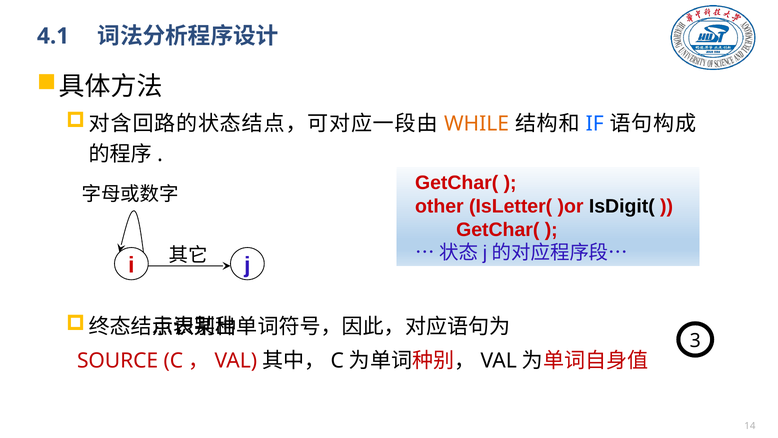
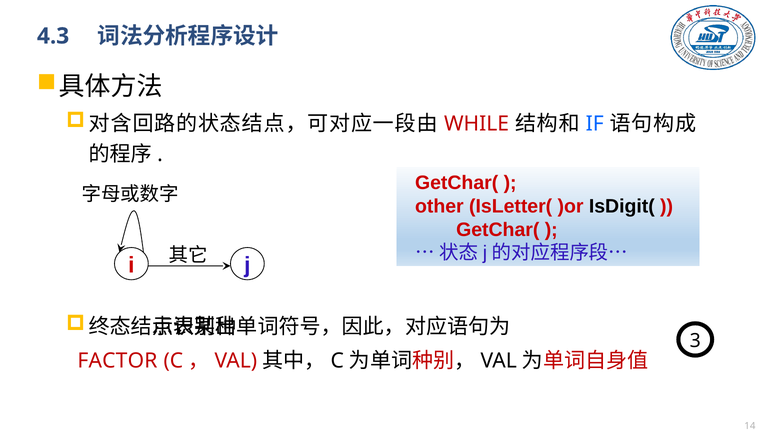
4.1: 4.1 -> 4.3 (53, 36)
WHILE colour: orange -> red (477, 124)
SOURCE: SOURCE -> FACTOR (117, 361)
